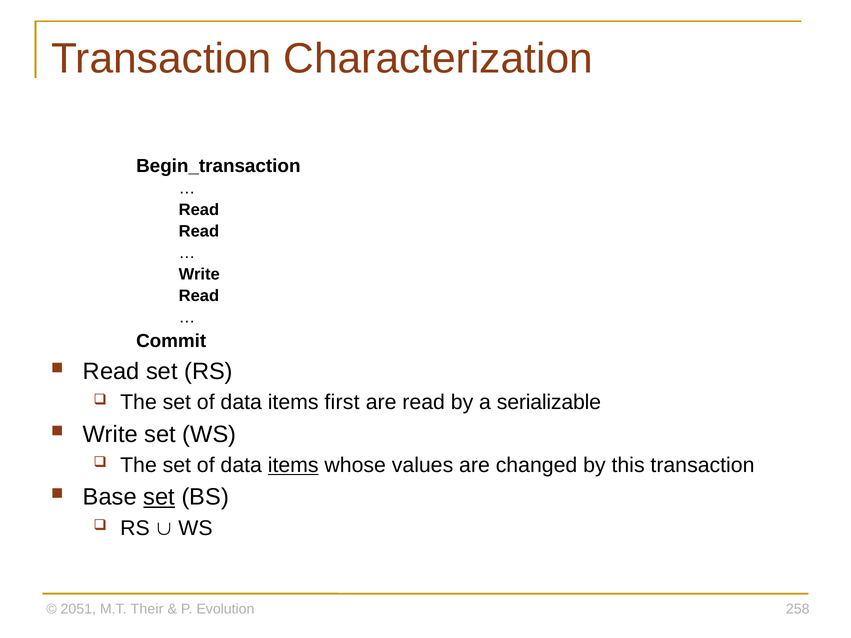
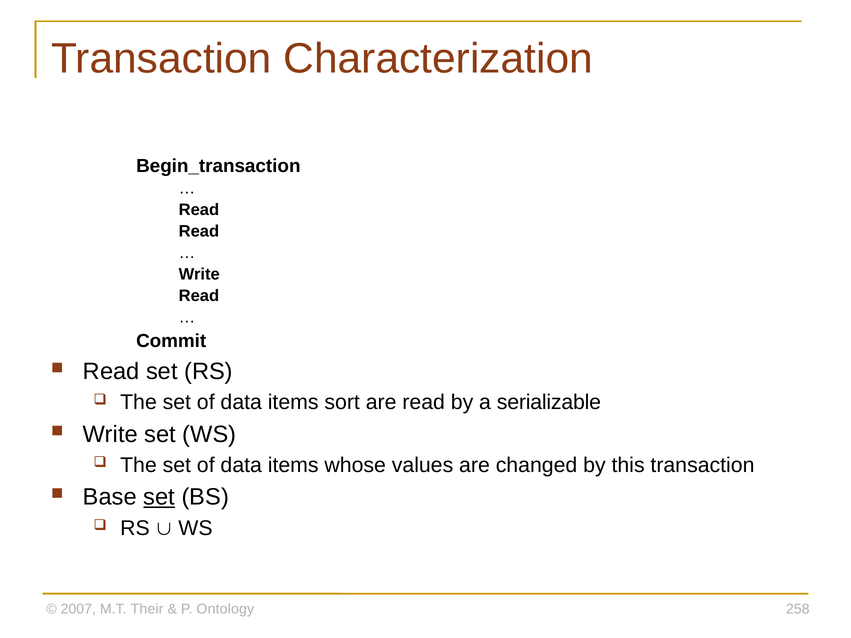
first: first -> sort (342, 403)
items underline: present -> none (293, 465)
2051: 2051 -> 2007 (78, 610)
Evolution: Evolution -> Ontology (225, 610)
